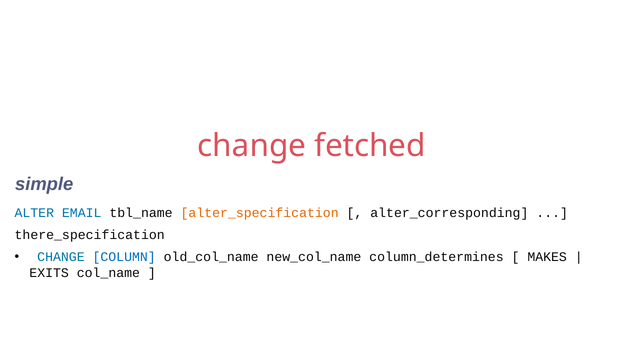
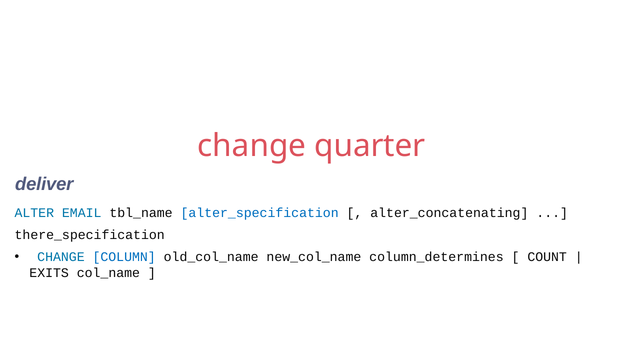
fetched: fetched -> quarter (370, 146)
simple: simple -> deliver (44, 184)
alter_specification colour: orange -> blue (260, 213)
alter_corresponding: alter_corresponding -> alter_concatenating (449, 213)
MAKES: MAKES -> COUNT (547, 257)
